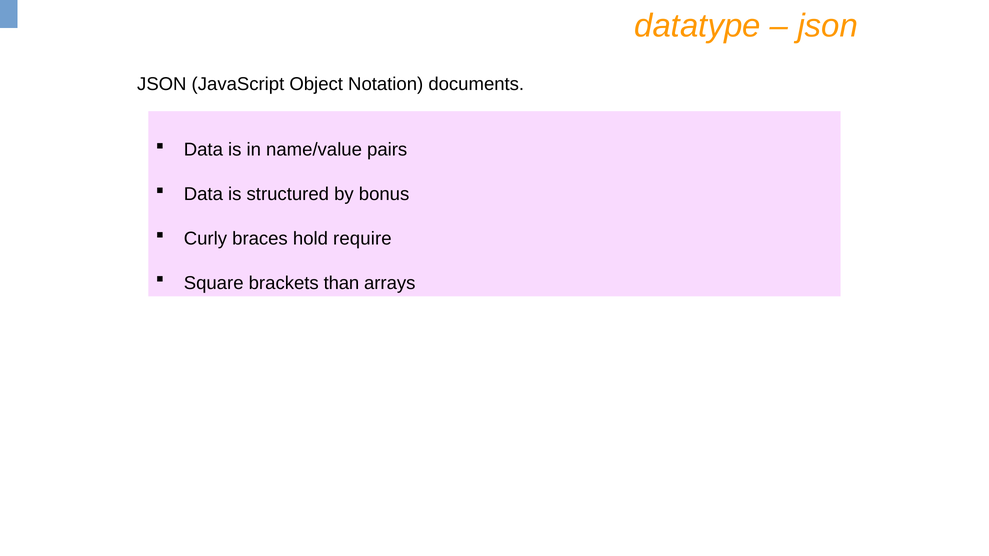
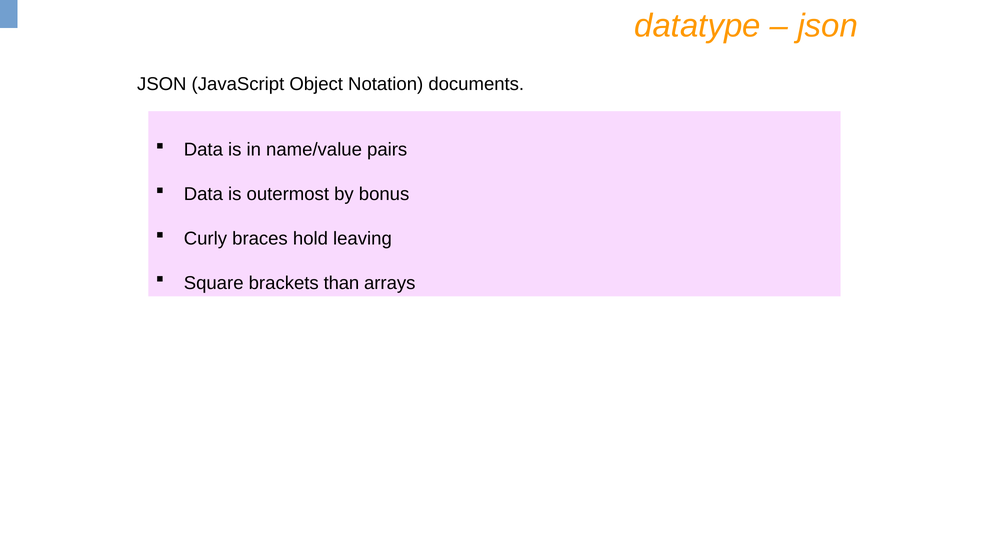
structured: structured -> outermost (288, 194)
require: require -> leaving (362, 239)
